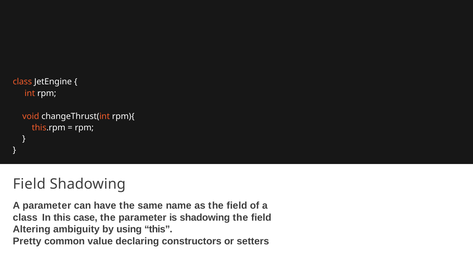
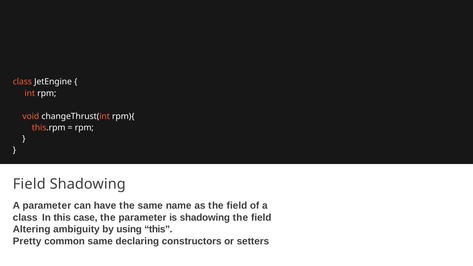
common value: value -> same (100, 241)
